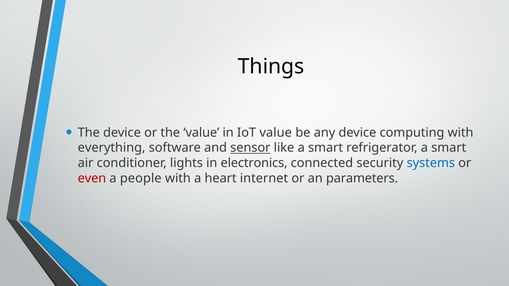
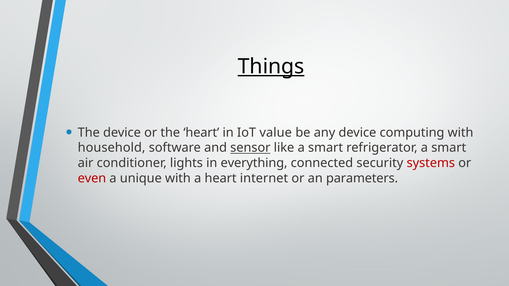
Things underline: none -> present (271, 67)
the value: value -> heart (201, 133)
everything: everything -> household (112, 148)
electronics: electronics -> everything (254, 163)
systems colour: blue -> red (431, 163)
people: people -> unique (141, 178)
